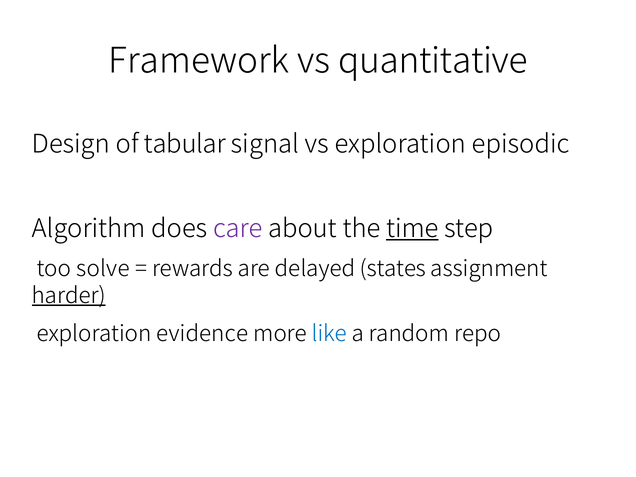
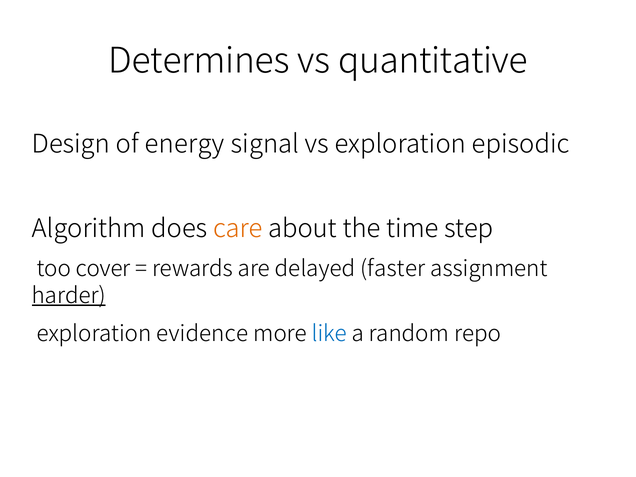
Framework: Framework -> Determines (199, 61)
tabular: tabular -> energy (185, 144)
care colour: purple -> orange (238, 229)
time underline: present -> none (412, 229)
solve: solve -> cover (103, 269)
states: states -> faster (393, 269)
